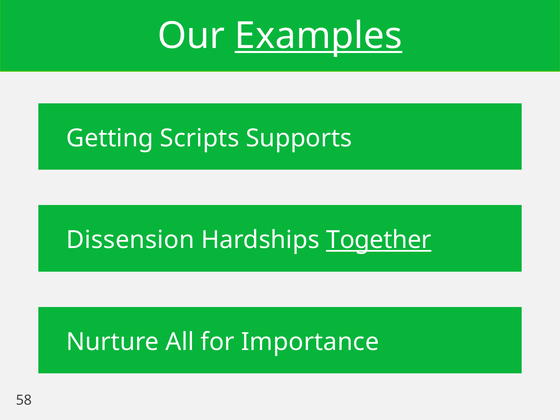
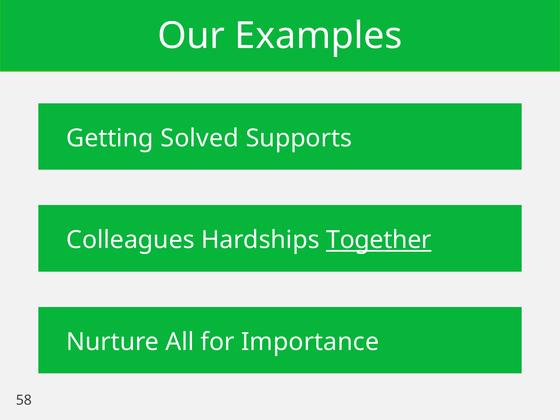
Examples underline: present -> none (319, 36)
Scripts: Scripts -> Solved (200, 138)
Dissension: Dissension -> Colleagues (130, 240)
